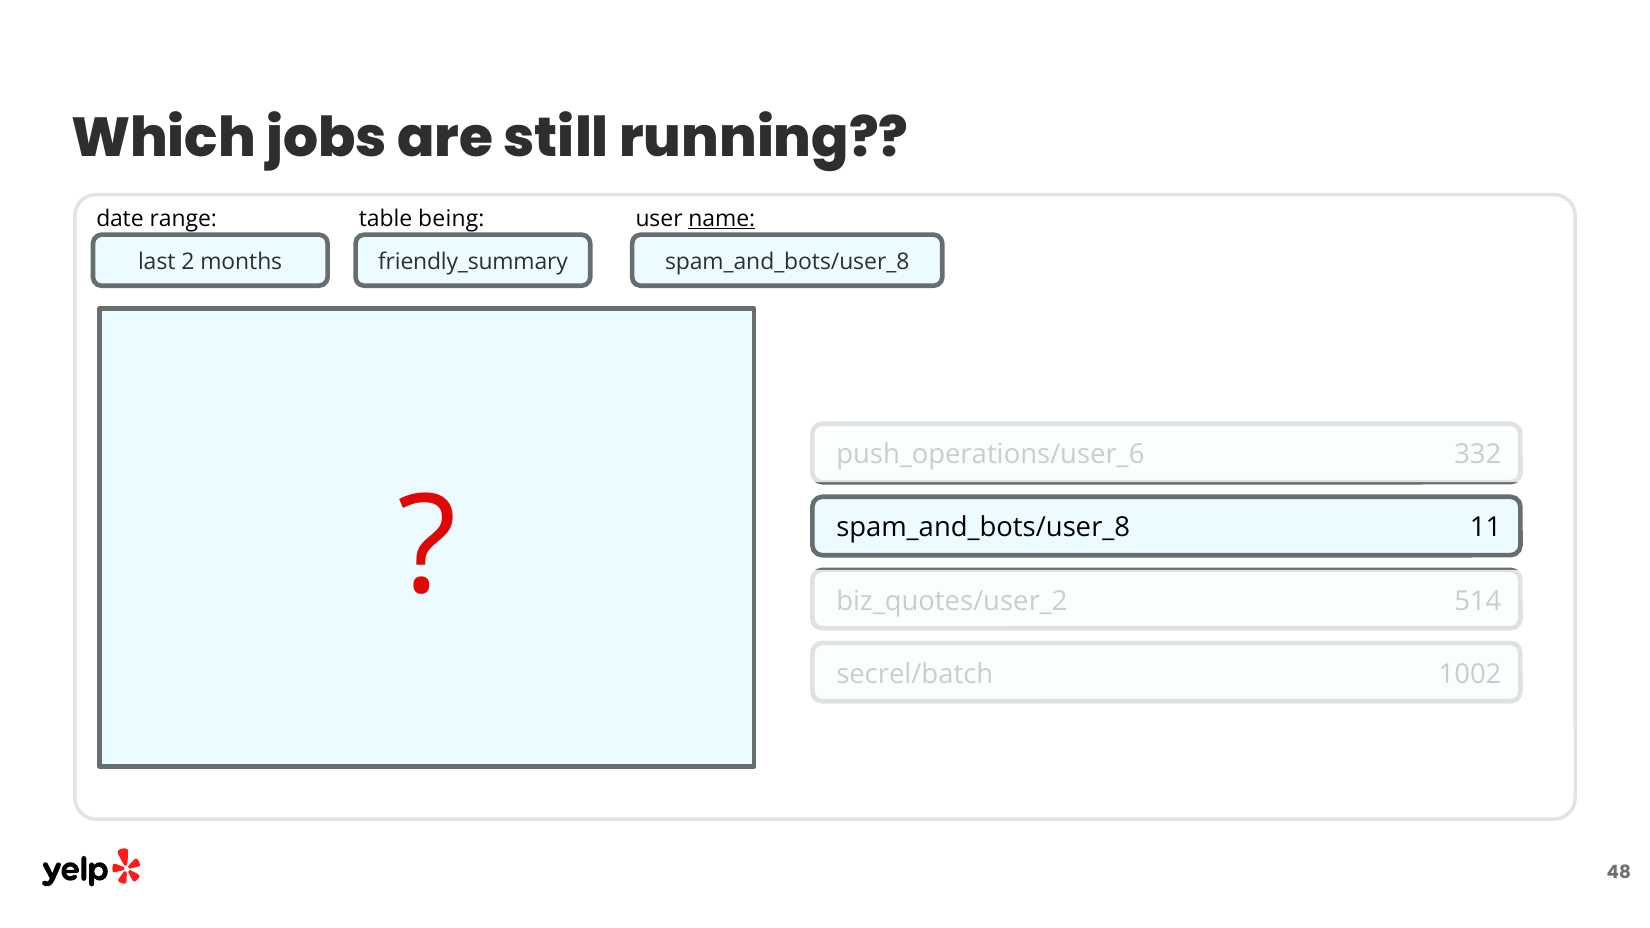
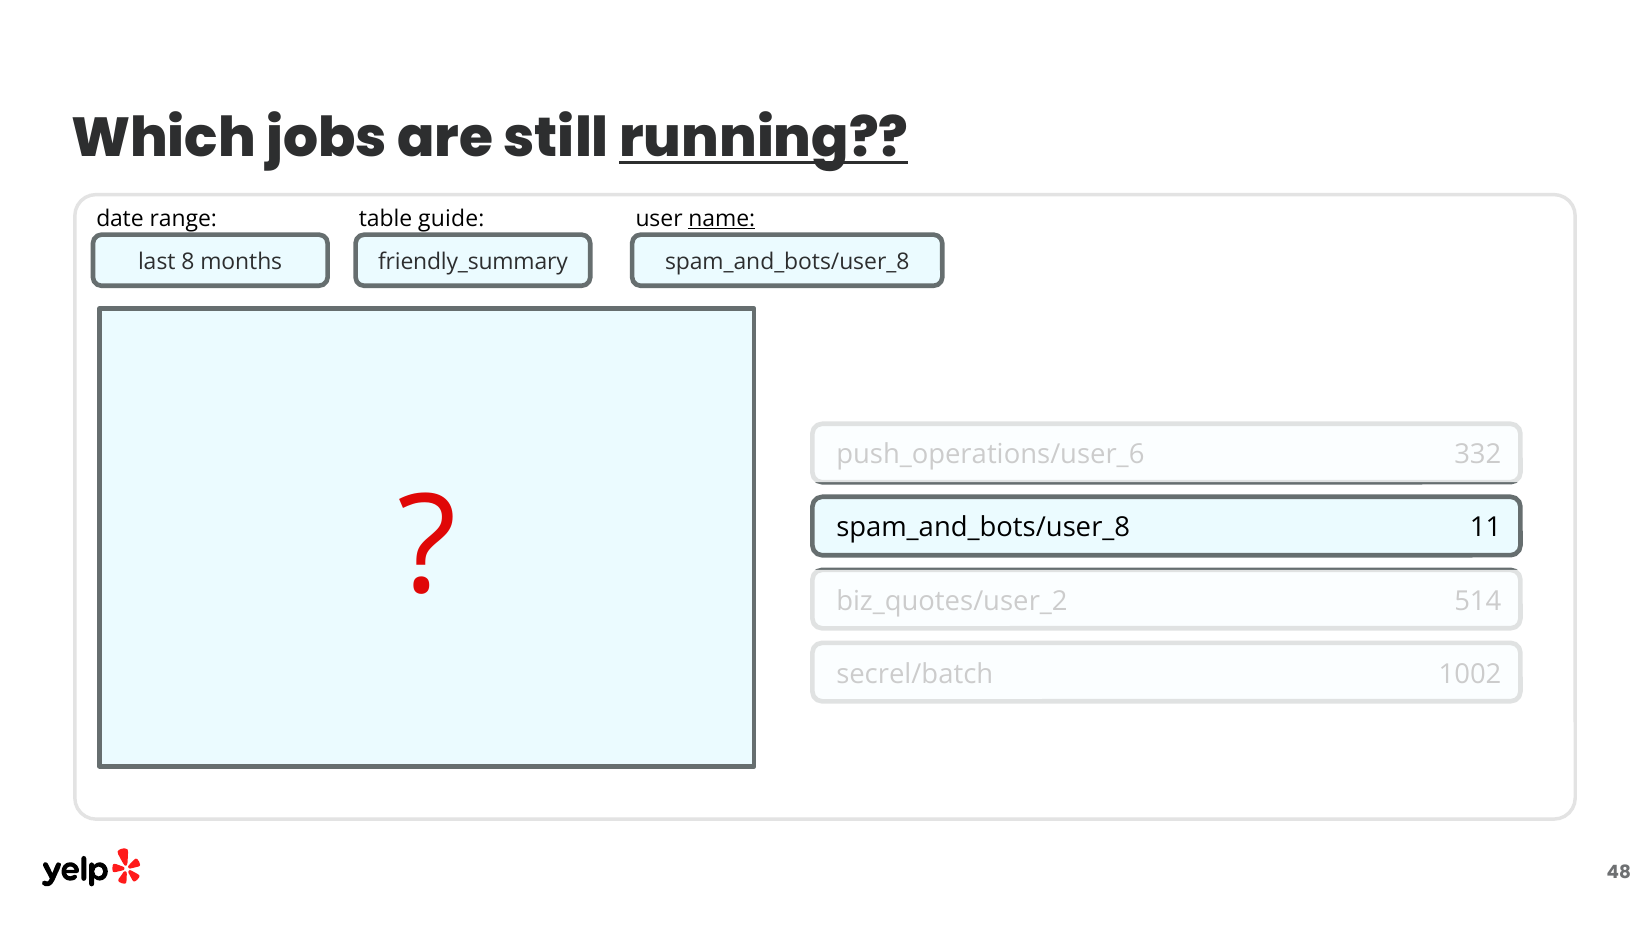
running underline: none -> present (764, 139)
being: being -> guide (451, 219)
last 2: 2 -> 8 (188, 262)
